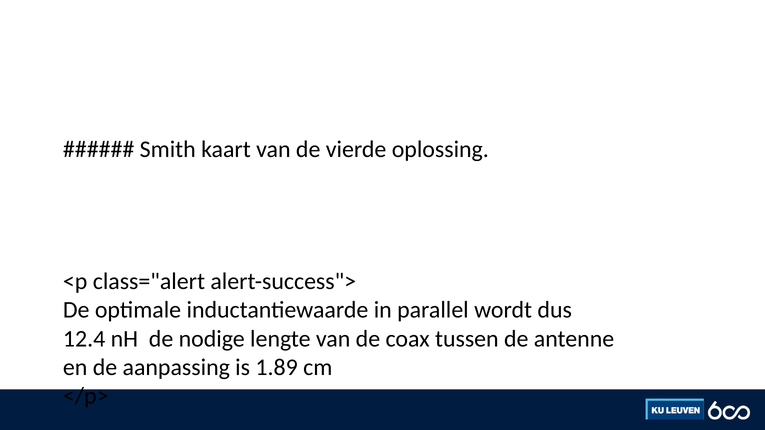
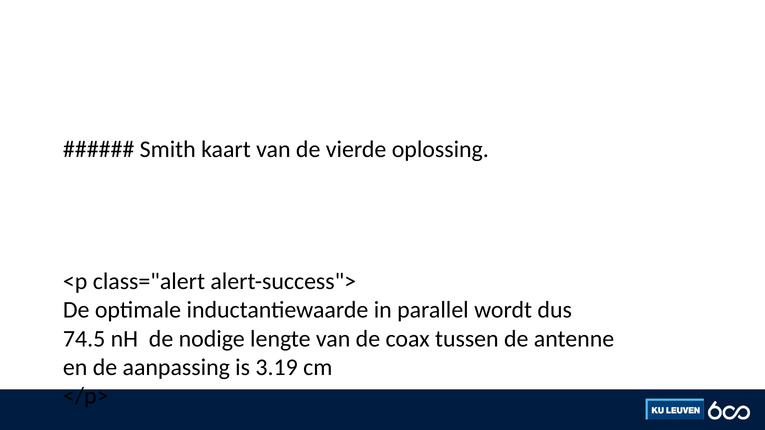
12.4: 12.4 -> 74.5 (84, 339)
1.89: 1.89 -> 3.19 (277, 368)
